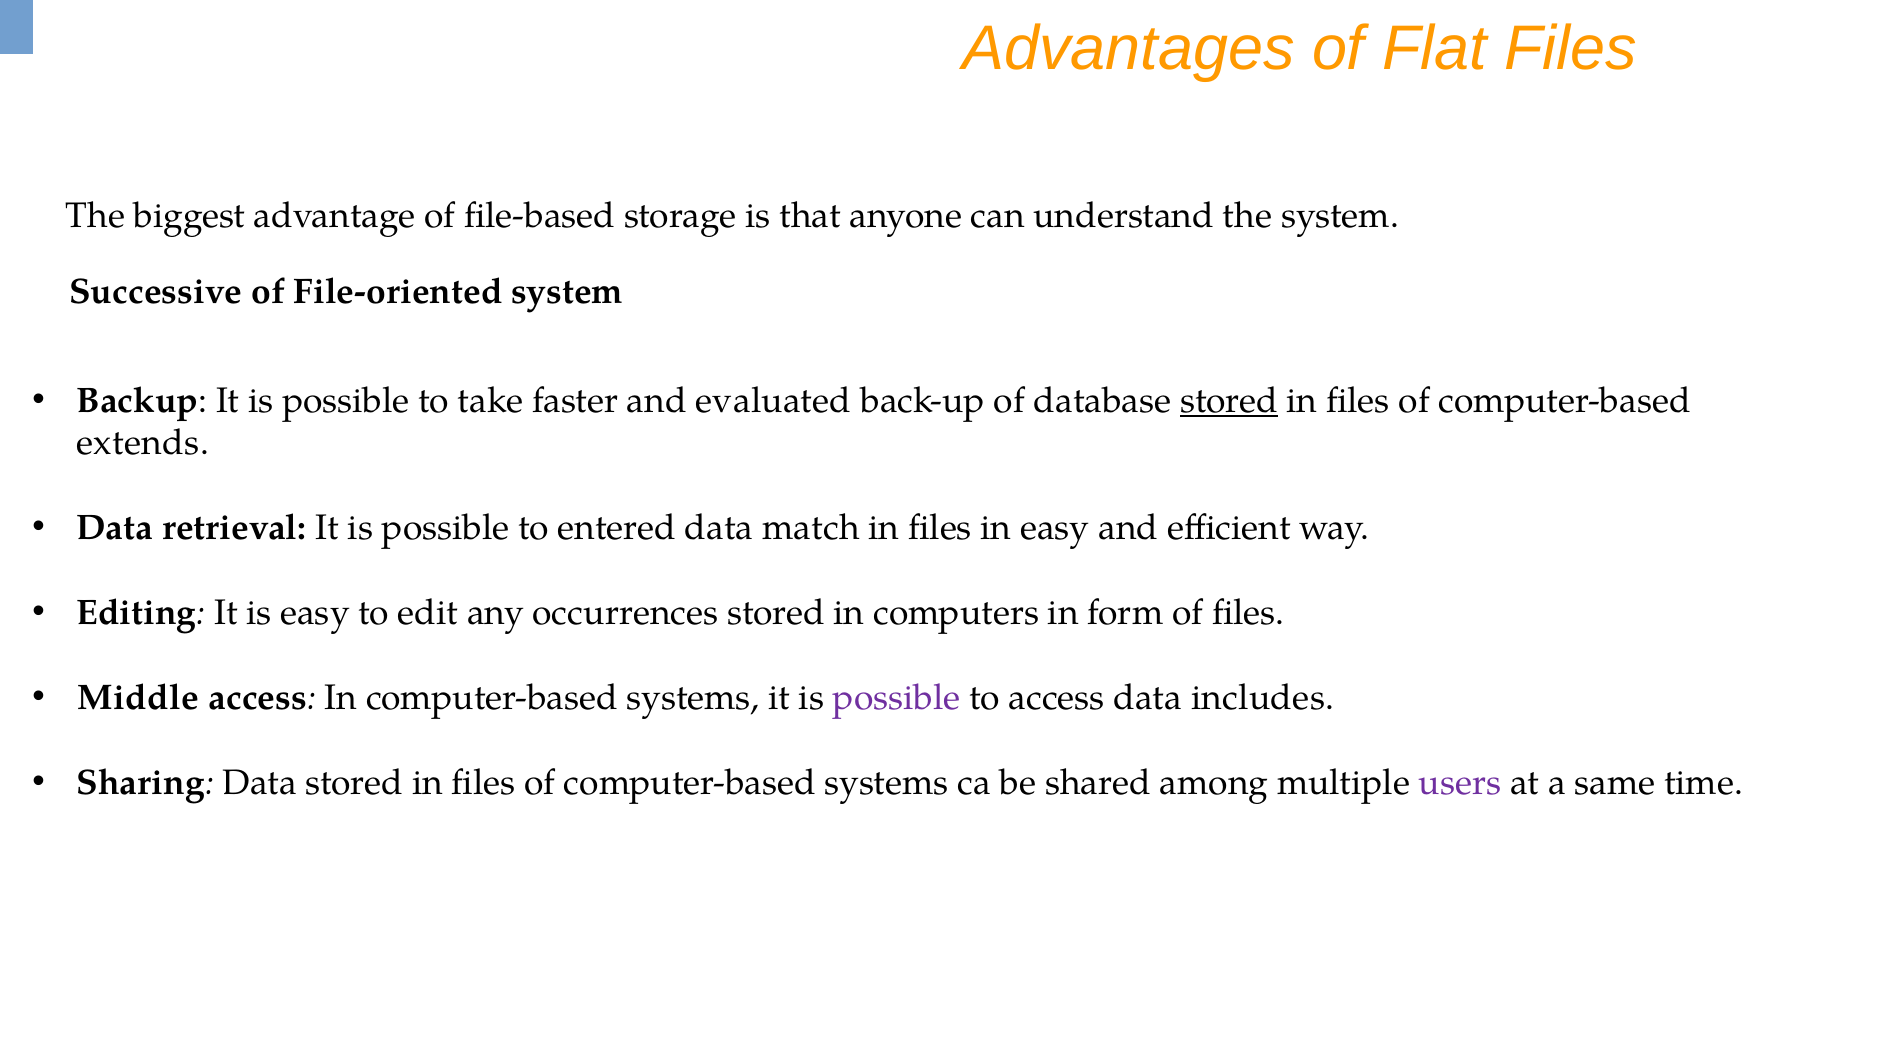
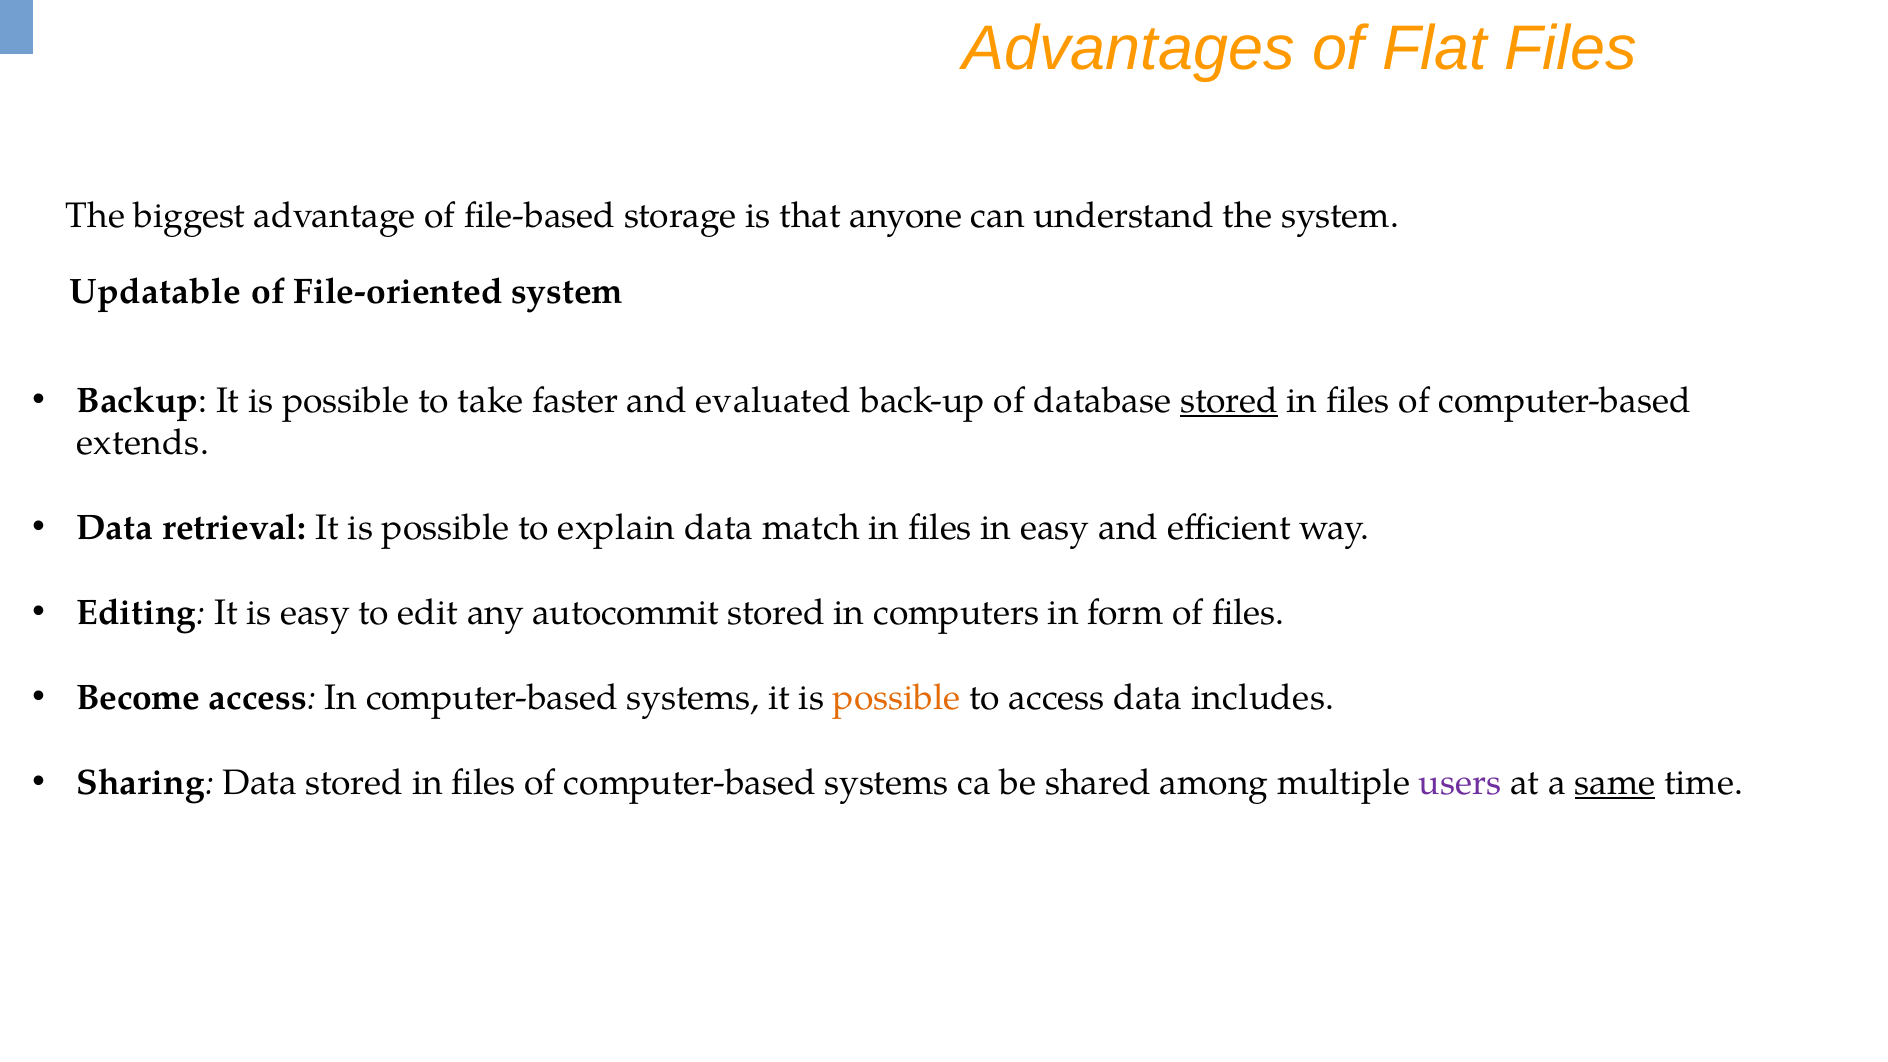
Successive: Successive -> Updatable (156, 292)
entered: entered -> explain (617, 528)
occurrences: occurrences -> autocommit (626, 613)
Middle: Middle -> Become (139, 698)
possible colour: purple -> orange (897, 698)
same underline: none -> present (1615, 783)
